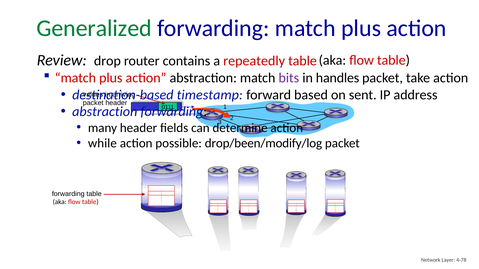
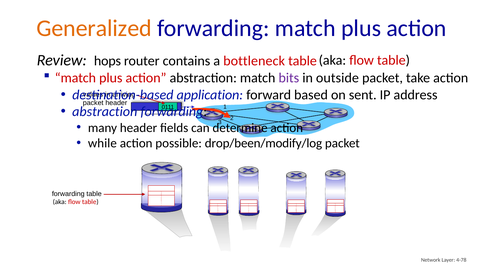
Generalized colour: green -> orange (94, 28)
drop: drop -> hops (107, 61)
repeatedly: repeatedly -> bottleneck (254, 61)
handles: handles -> outside (337, 78)
timestamp: timestamp -> application (210, 95)
